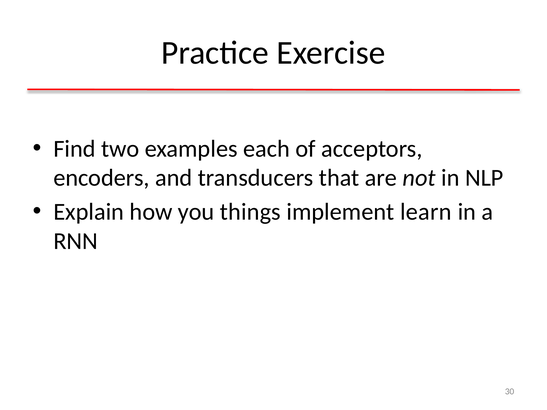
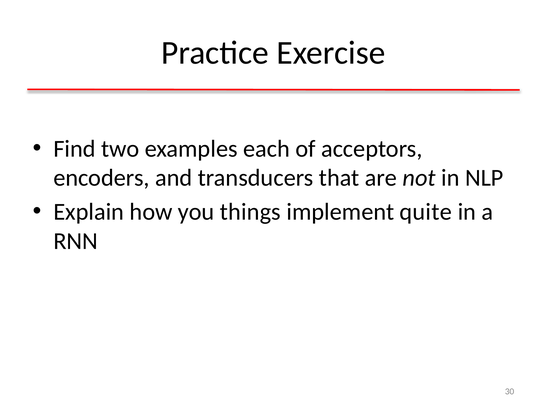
learn: learn -> quite (426, 212)
